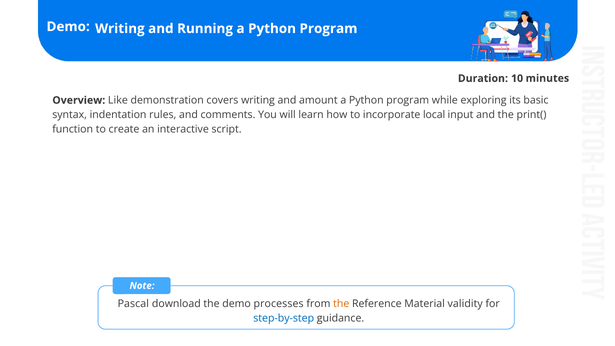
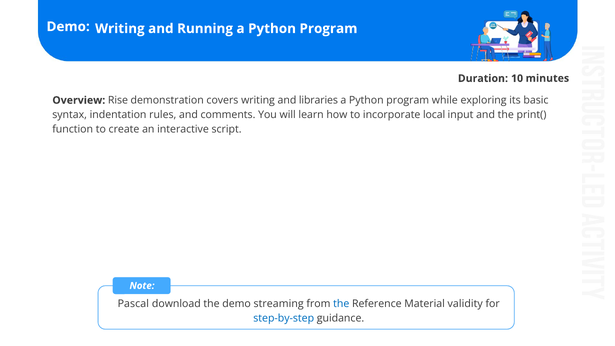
Like: Like -> Rise (118, 100)
amount: amount -> libraries (318, 100)
processes: processes -> streaming (279, 304)
the colour: orange -> blue (341, 304)
